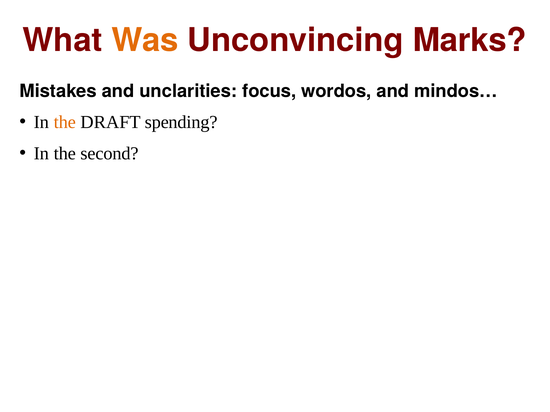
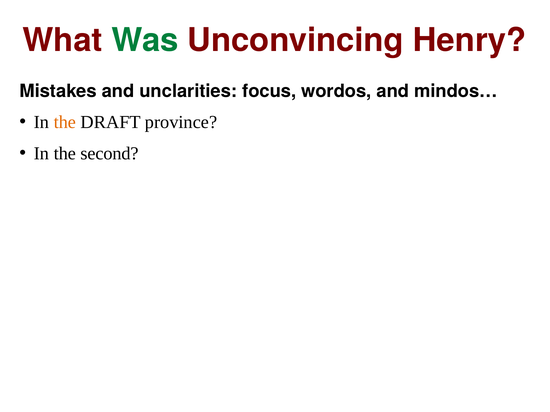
Was colour: orange -> green (145, 40)
Marks: Marks -> Henry (469, 40)
spending: spending -> province (181, 122)
